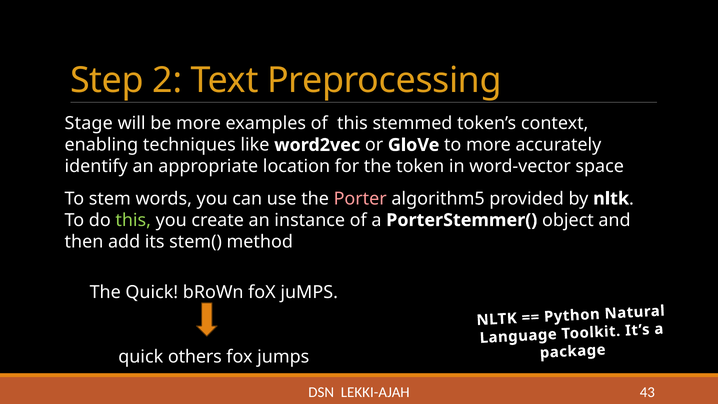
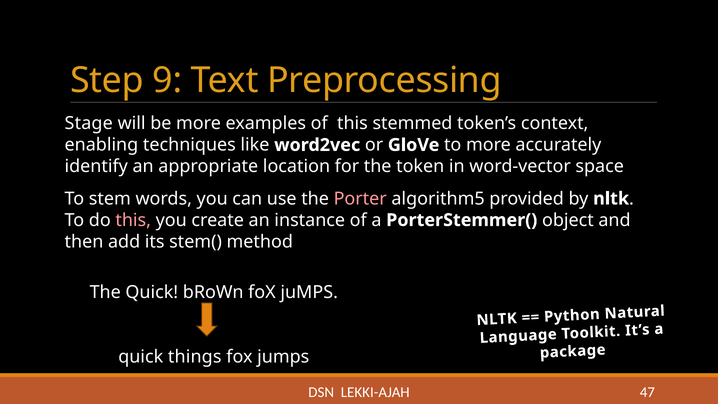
2: 2 -> 9 (167, 80)
this colour: light green -> pink (133, 220)
others: others -> things (195, 356)
43: 43 -> 47 (647, 392)
